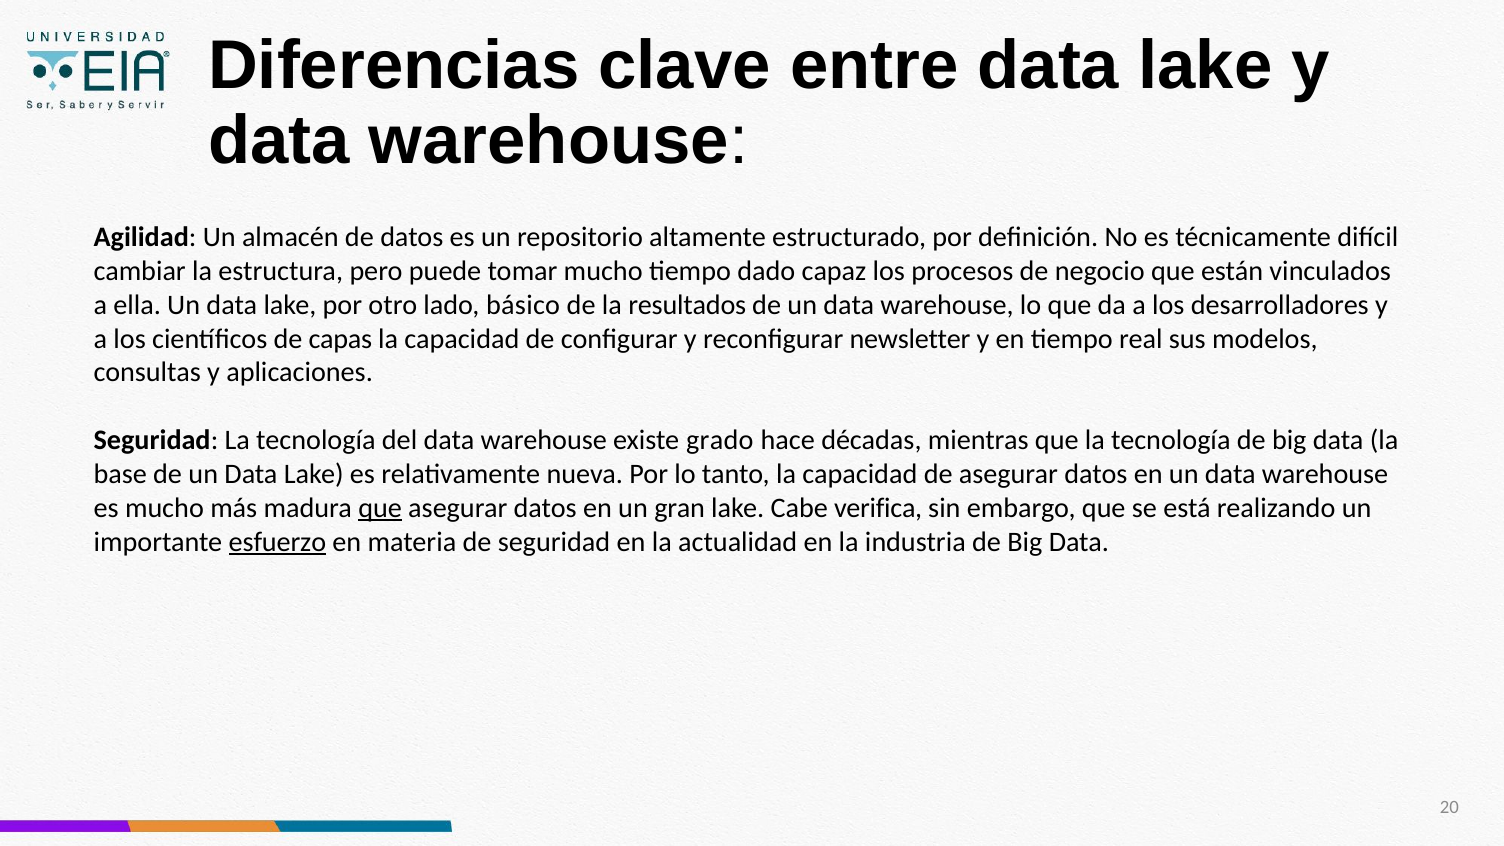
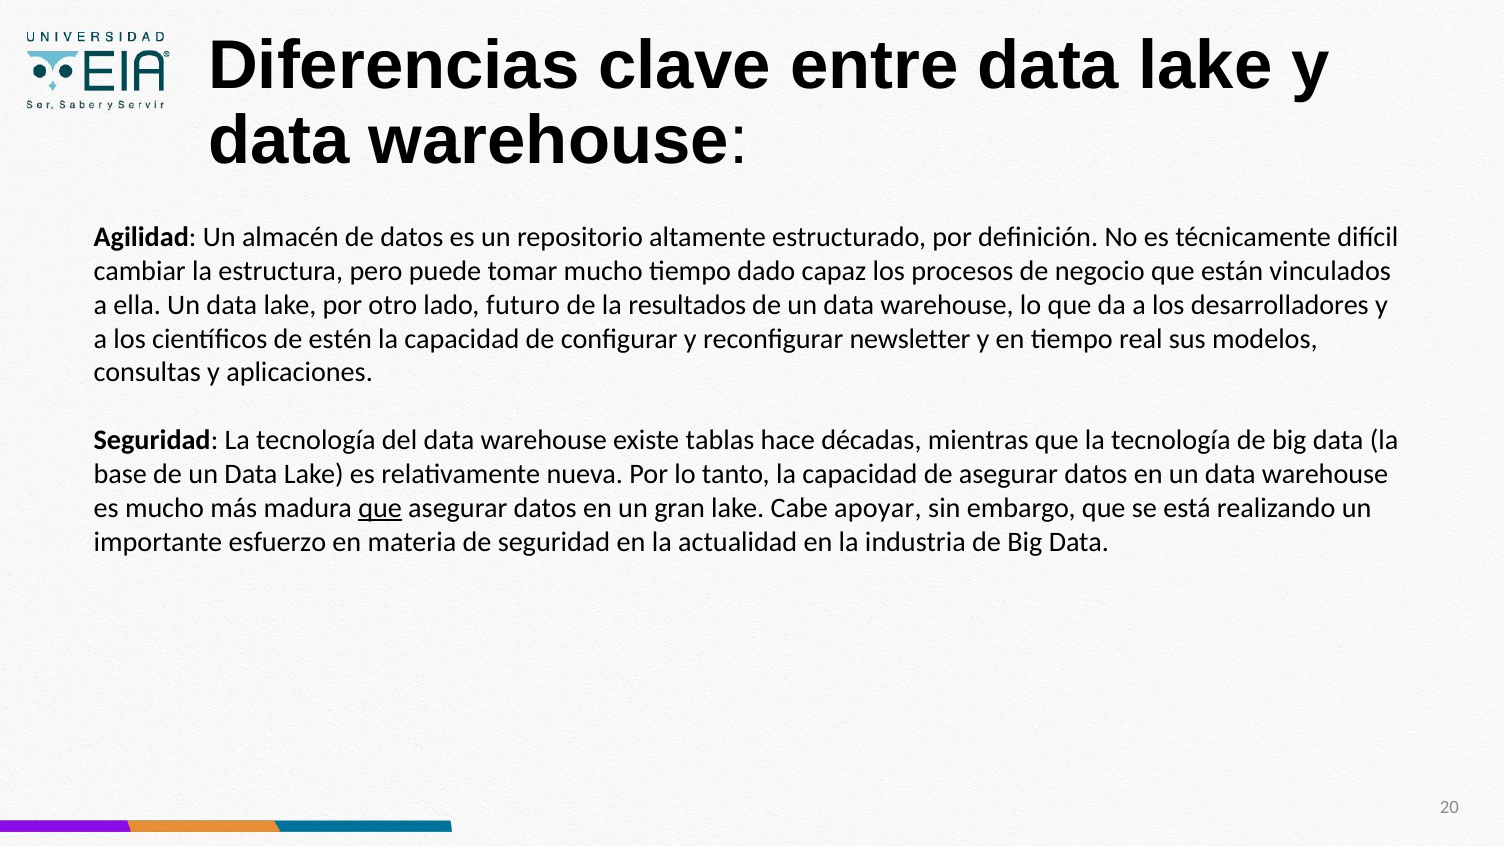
básico: básico -> futuro (523, 305)
capas: capas -> estén (340, 339)
grado: grado -> tablas (720, 440)
verifica: verifica -> apoyar (878, 508)
esfuerzo underline: present -> none (277, 542)
